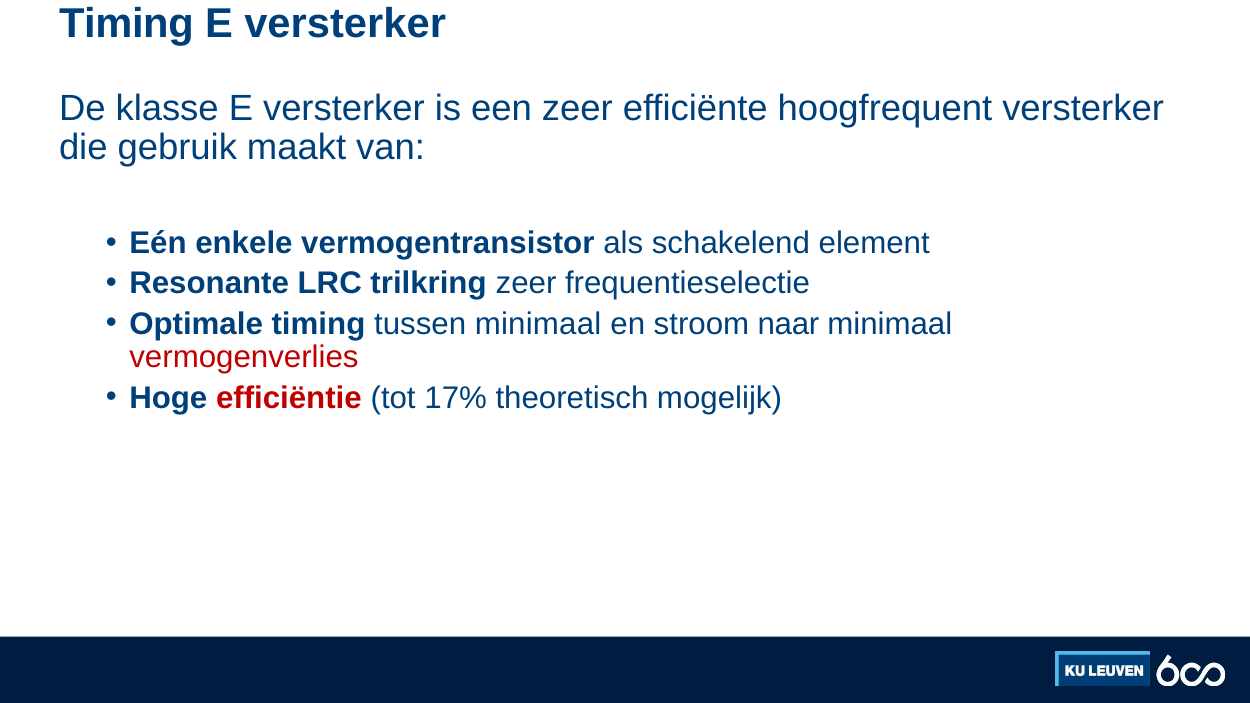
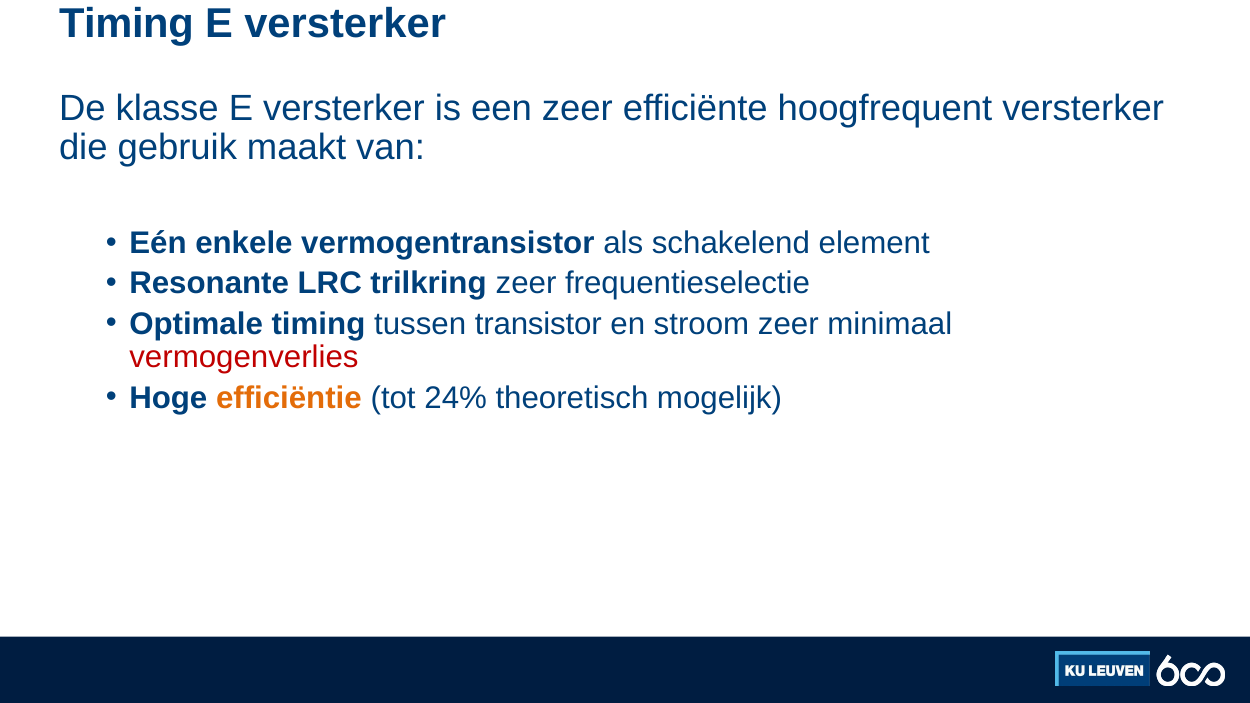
tussen minimaal: minimaal -> transistor (538, 324)
stroom naar: naar -> zeer (788, 324)
efficiëntie colour: red -> orange (289, 398)
17%: 17% -> 24% (456, 398)
